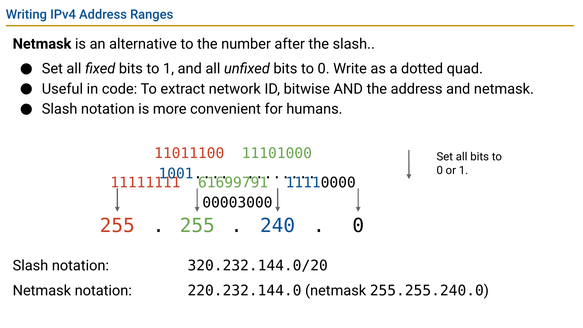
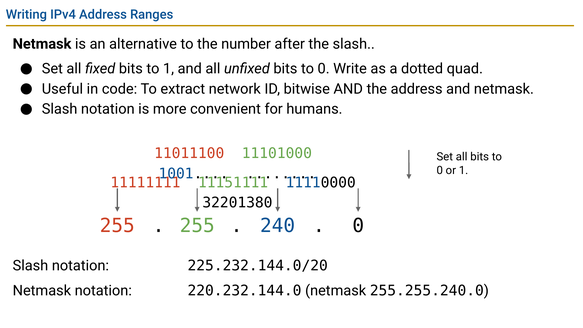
61699791: 61699791 -> 11151111 (233, 183)
00003000: 00003000 -> 32201380 (237, 203)
320.232.144.0/20: 320.232.144.0/20 -> 225.232.144.0/20 (258, 266)
